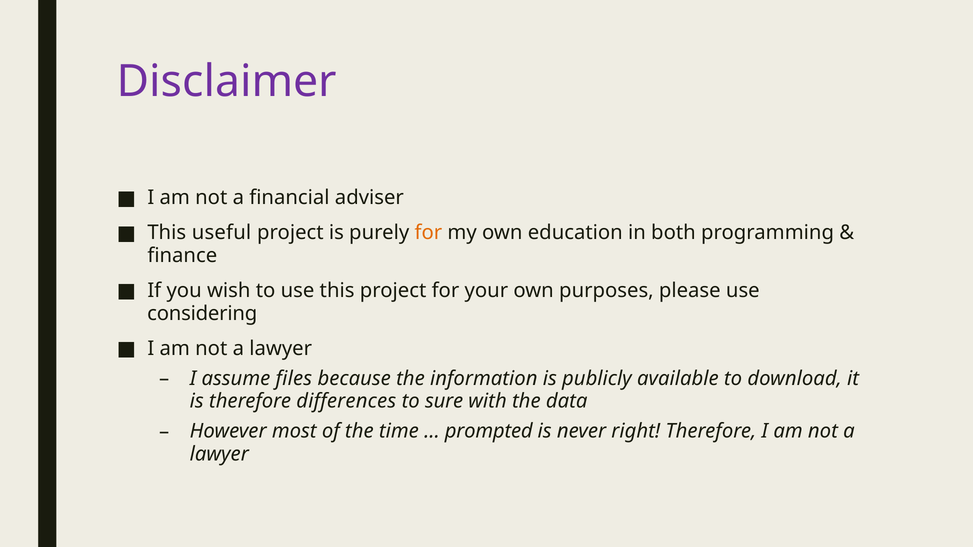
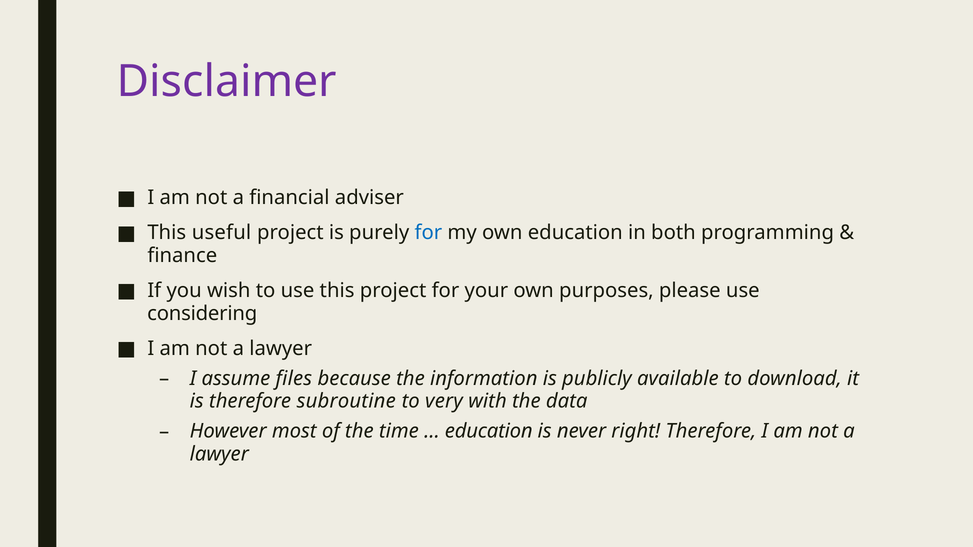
for colour: orange -> blue (428, 233)
differences: differences -> subroutine (346, 401)
sure: sure -> very (444, 401)
prompted: prompted -> education (489, 431)
